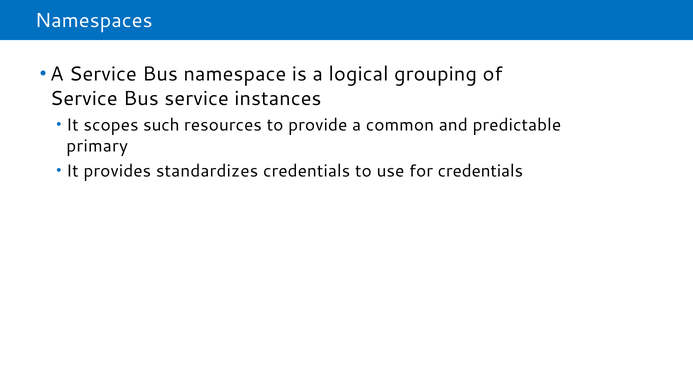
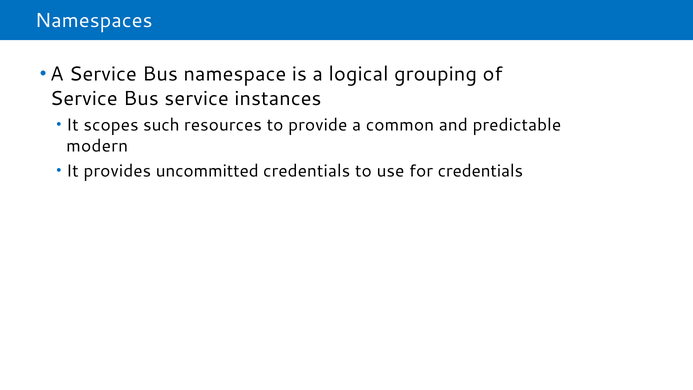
primary: primary -> modern (97, 146)
standardizes: standardizes -> uncommitted (207, 171)
